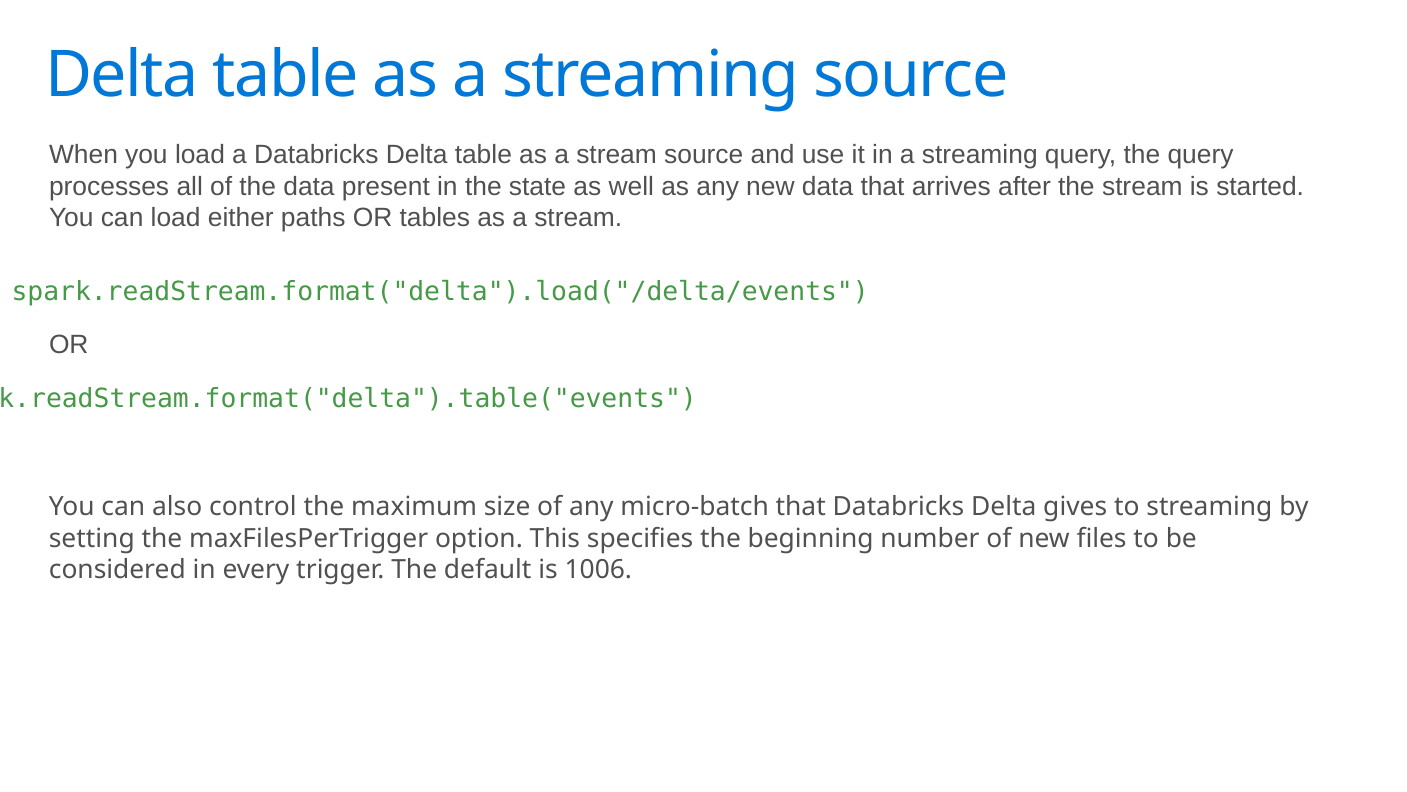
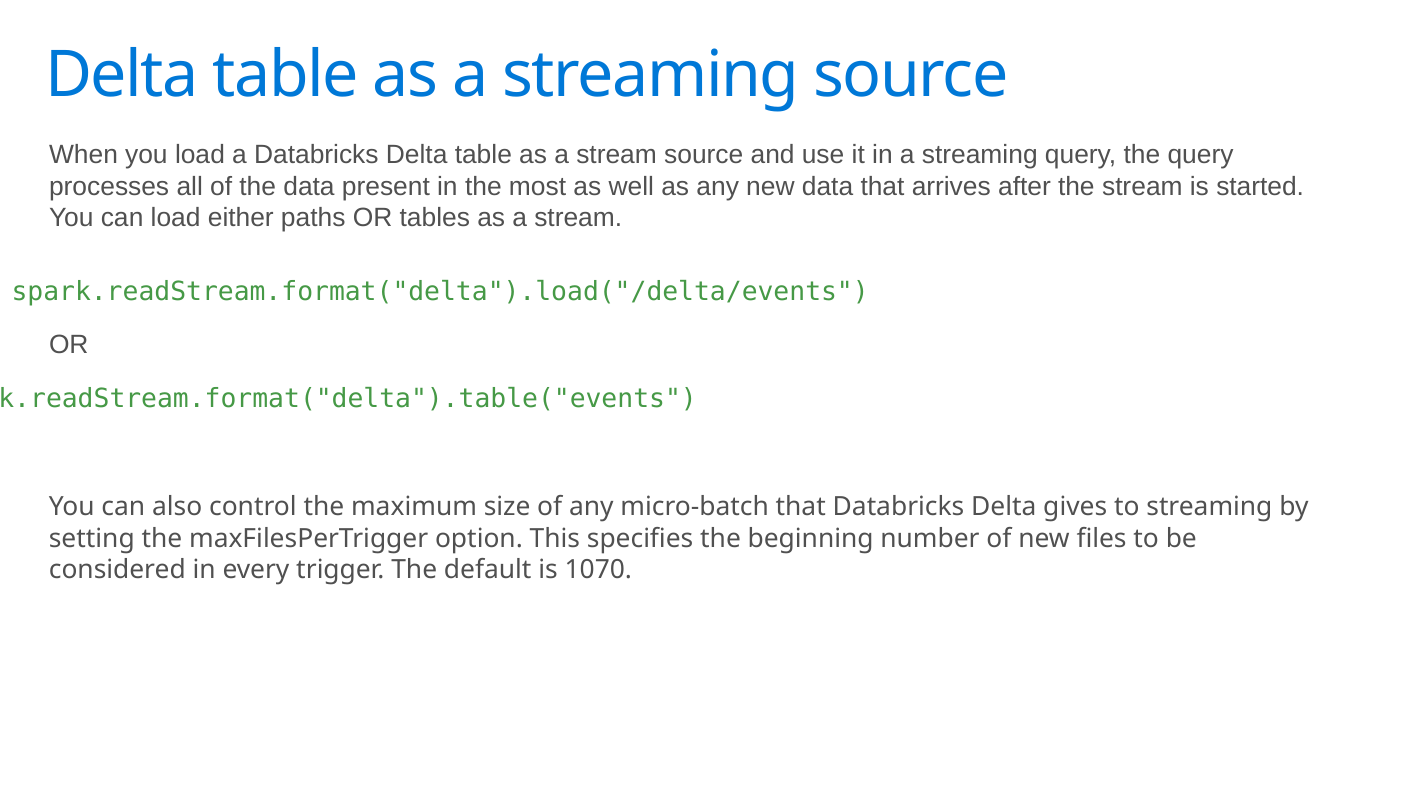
state: state -> most (538, 186)
1006: 1006 -> 1070 (598, 570)
